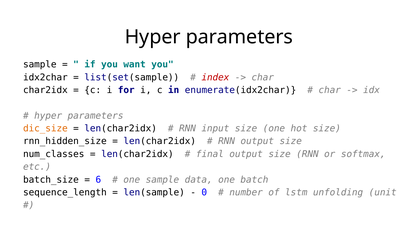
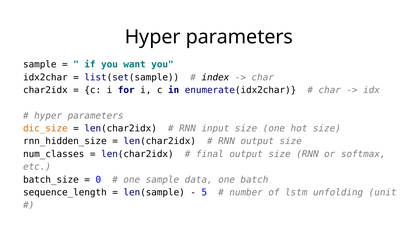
index colour: red -> black (215, 77)
6: 6 -> 0 (98, 180)
0: 0 -> 5 (204, 193)
